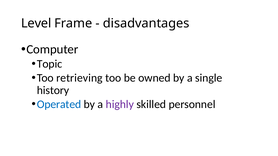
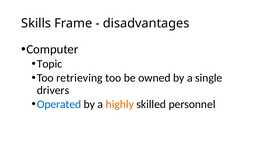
Level: Level -> Skills (36, 23)
history: history -> drivers (53, 91)
highly colour: purple -> orange (120, 104)
